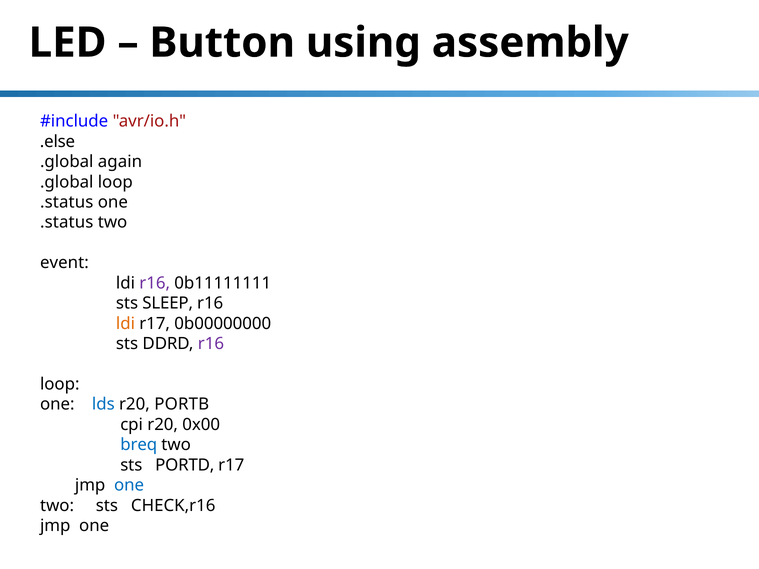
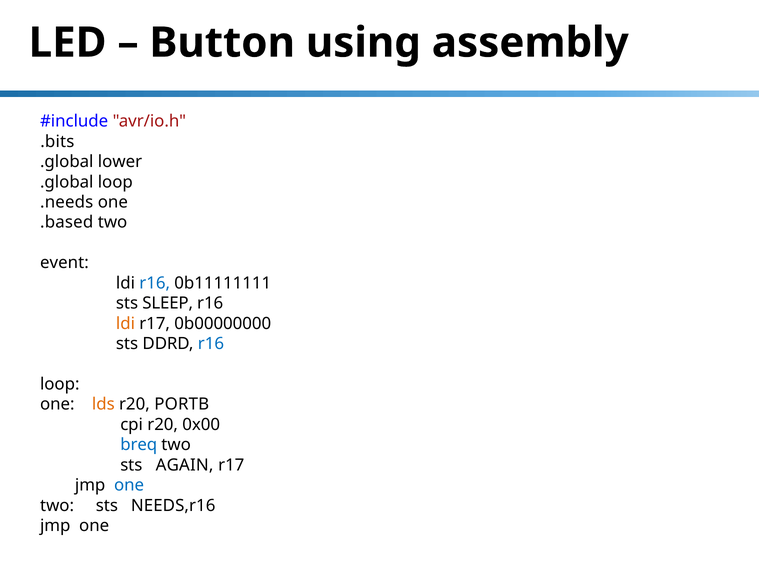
.else: .else -> .bits (57, 142)
again: again -> lower (120, 162)
.status: .status -> .needs (67, 202)
.status: .status -> .based (67, 222)
r16 colour: purple -> blue (155, 283)
r16 colour: purple -> blue (211, 344)
lds colour: blue -> orange (103, 405)
PORTD: PORTD -> AGAIN (185, 465)
CHECK,r16: CHECK,r16 -> NEEDS,r16 (173, 506)
